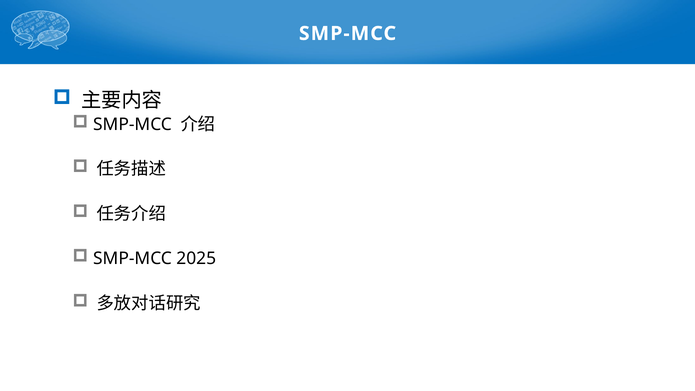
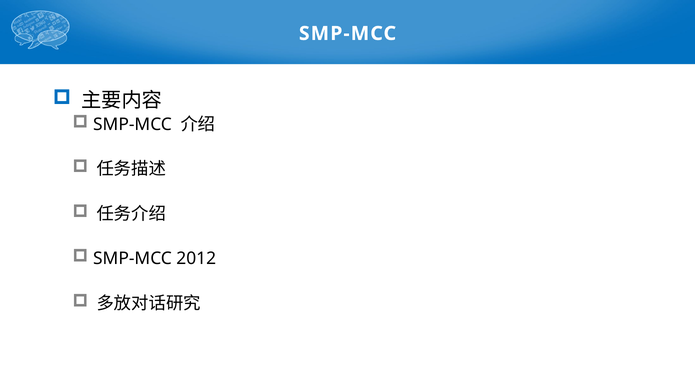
2025: 2025 -> 2012 (196, 259)
